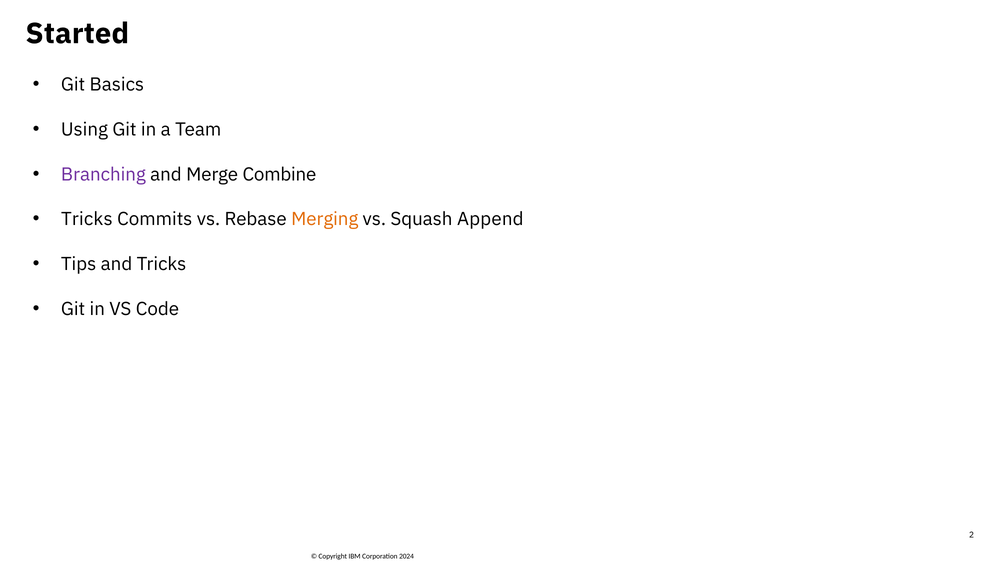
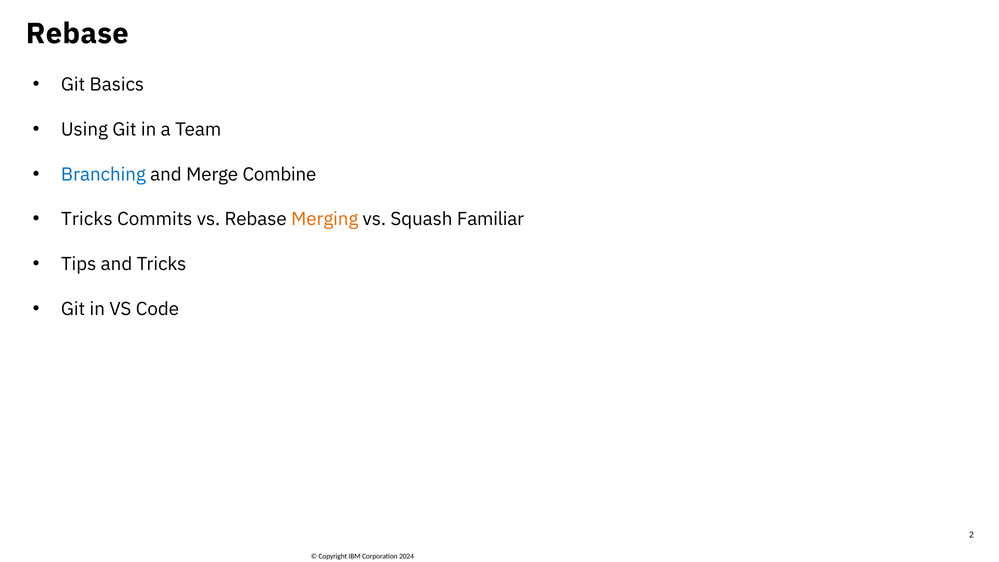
Started: Started -> Rebase (77, 34)
Branching colour: purple -> blue (103, 174)
Append: Append -> Familiar (491, 219)
